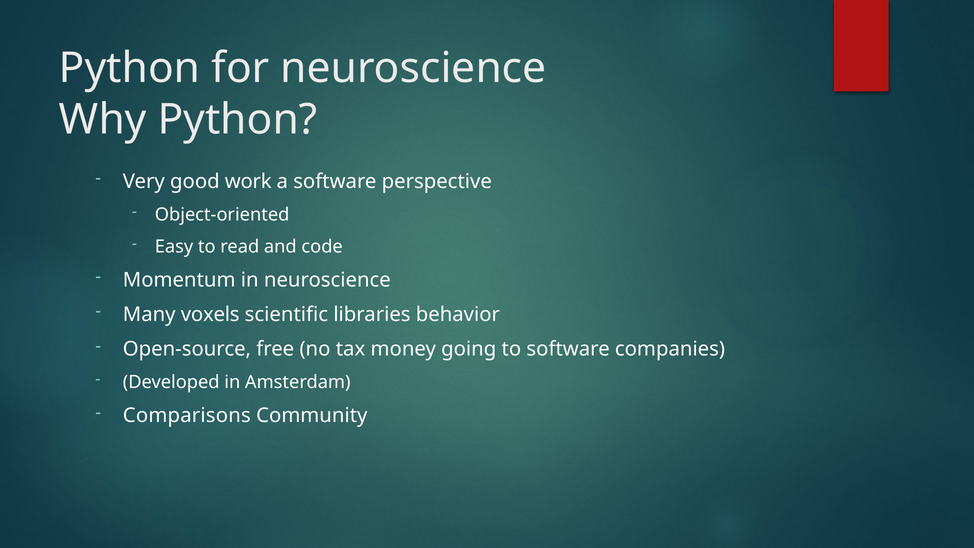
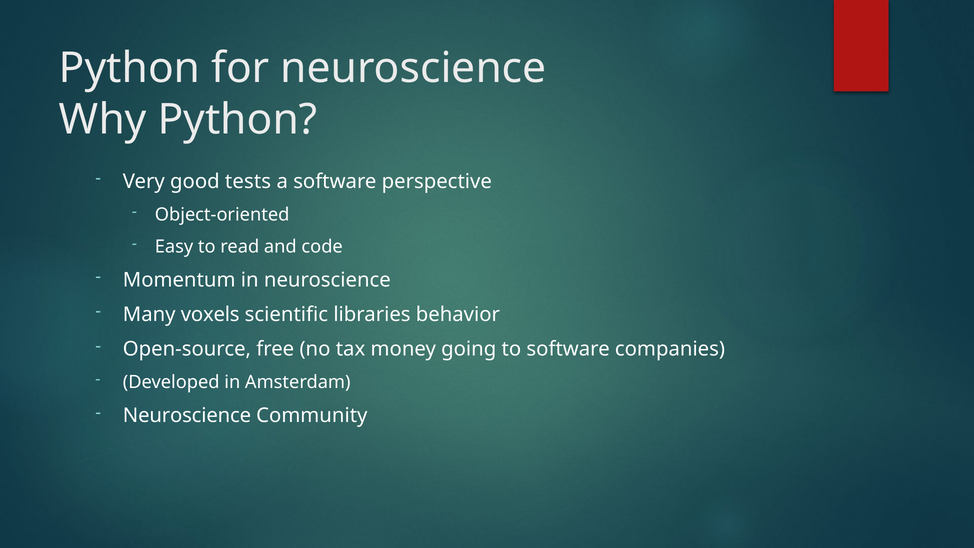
work: work -> tests (248, 181)
Comparisons: Comparisons -> Neuroscience (187, 416)
